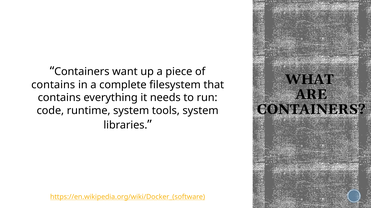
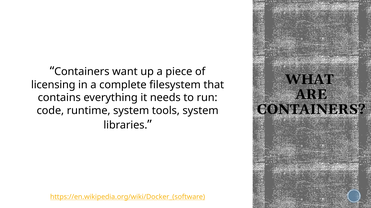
contains: contains -> licensing (53, 85)
